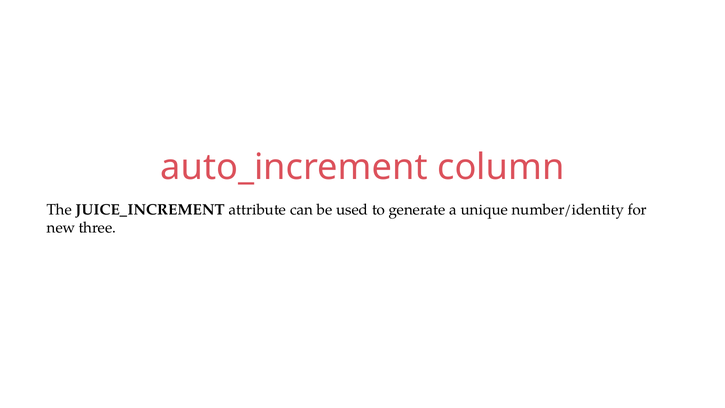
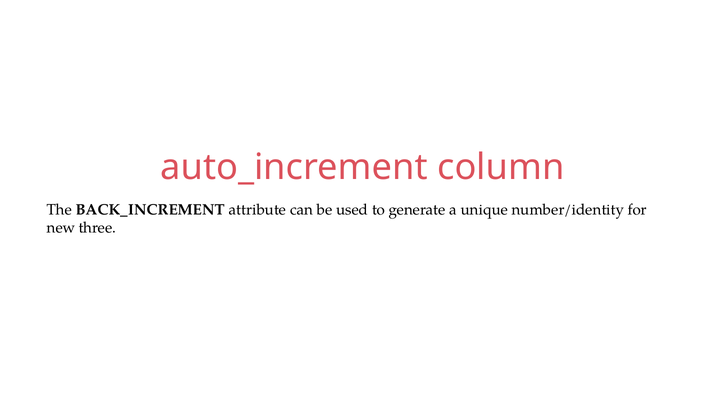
JUICE_INCREMENT: JUICE_INCREMENT -> BACK_INCREMENT (150, 209)
